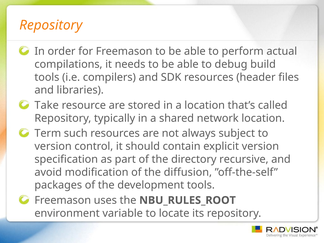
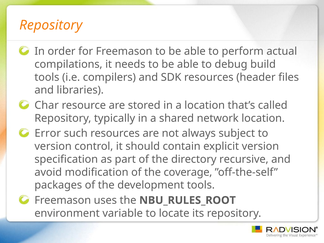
Take: Take -> Char (47, 105)
Term: Term -> Error (48, 133)
diffusion: diffusion -> coverage (188, 172)
